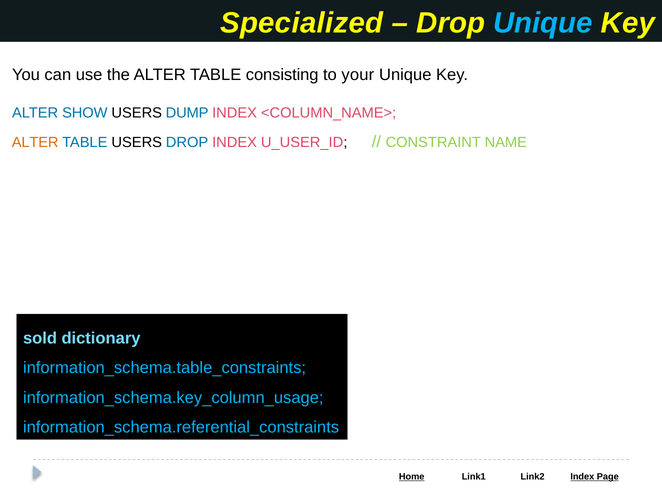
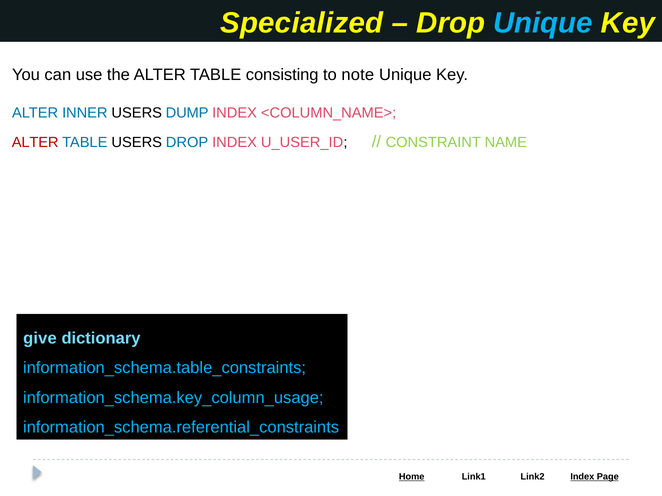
your: your -> note (358, 75)
SHOW: SHOW -> INNER (85, 113)
ALTER colour: orange -> red (35, 142)
sold: sold -> give (40, 339)
